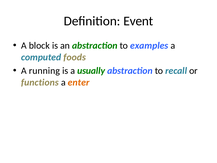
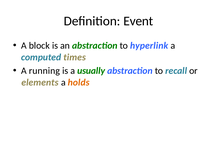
examples: examples -> hyperlink (149, 46)
foods: foods -> times (75, 57)
functions: functions -> elements (40, 82)
enter: enter -> holds (79, 82)
